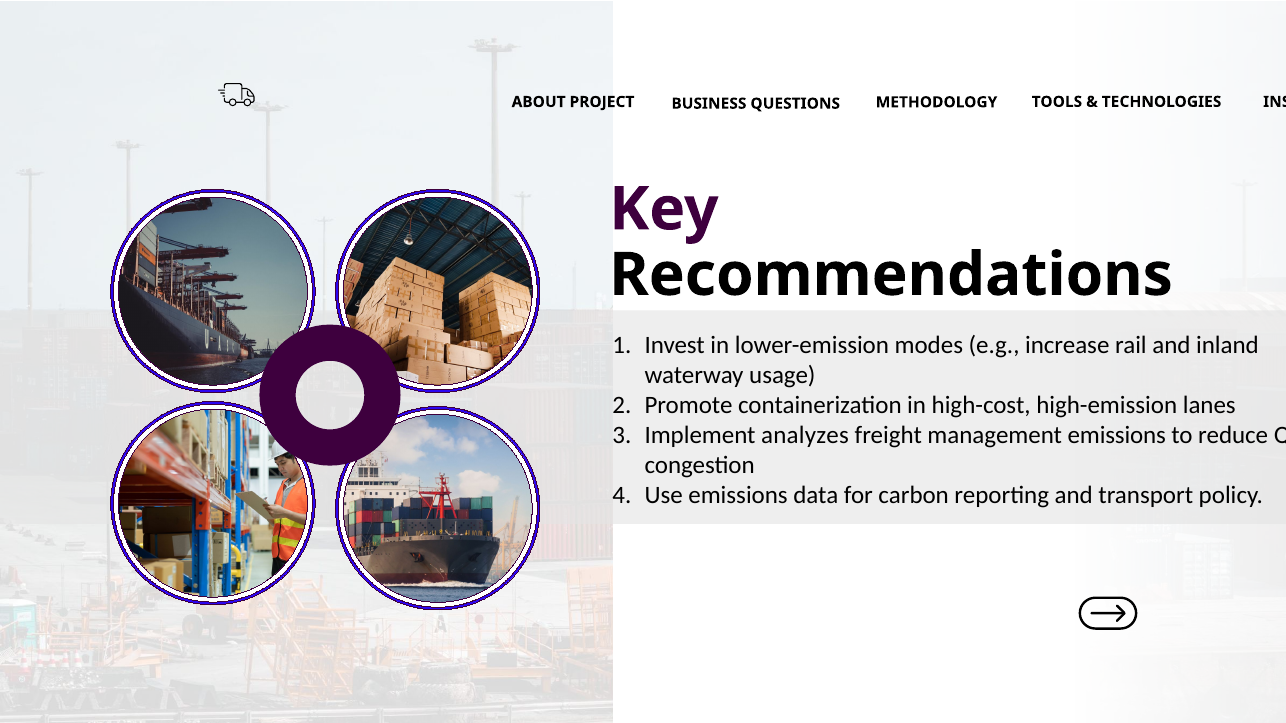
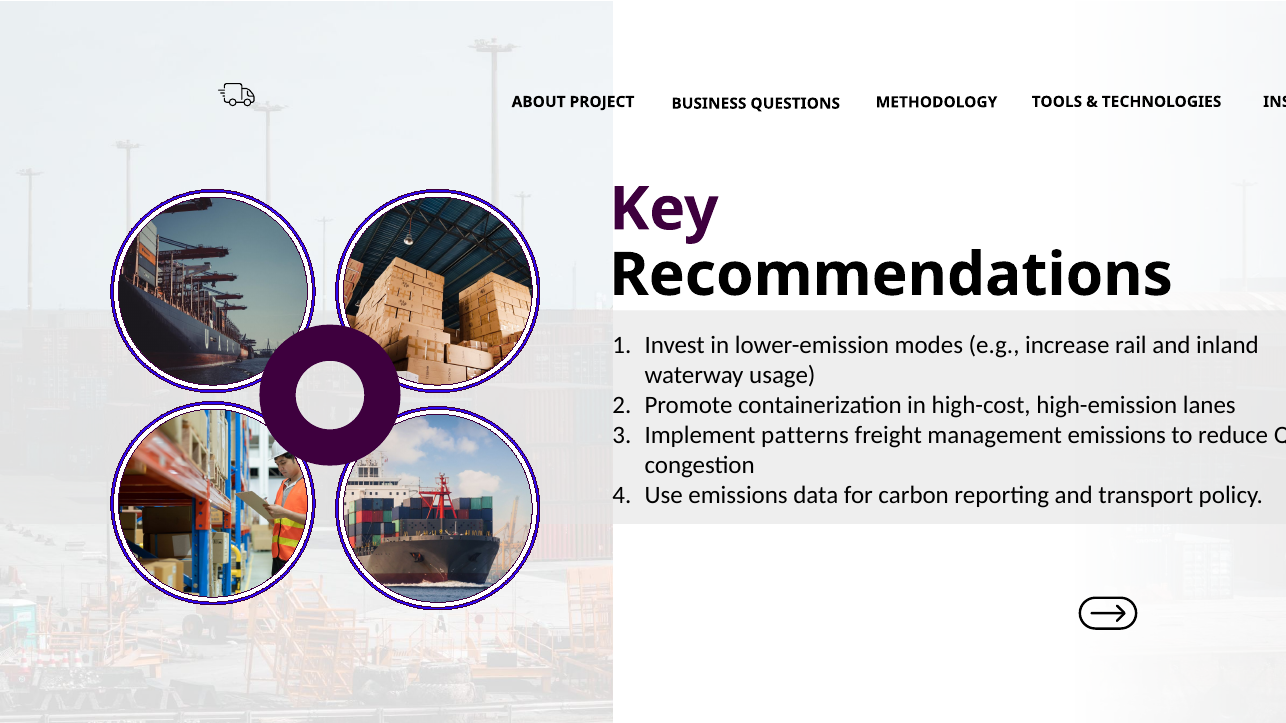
analyzes: analyzes -> patterns (805, 435)
